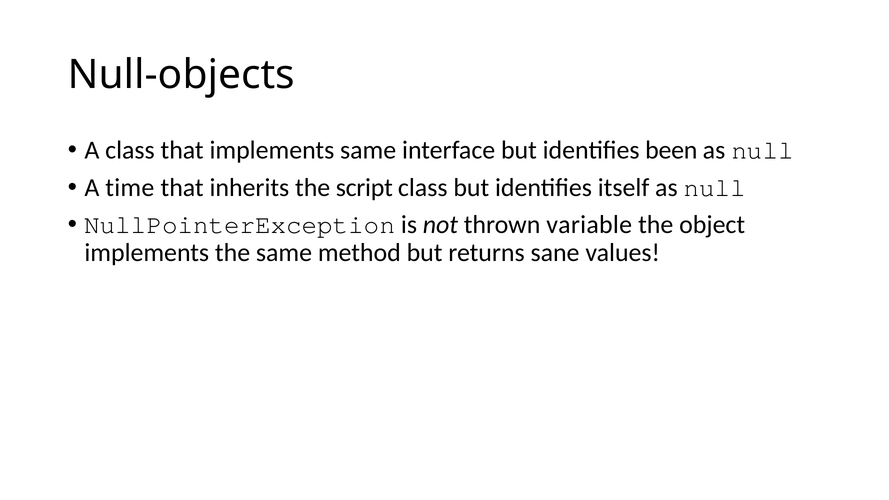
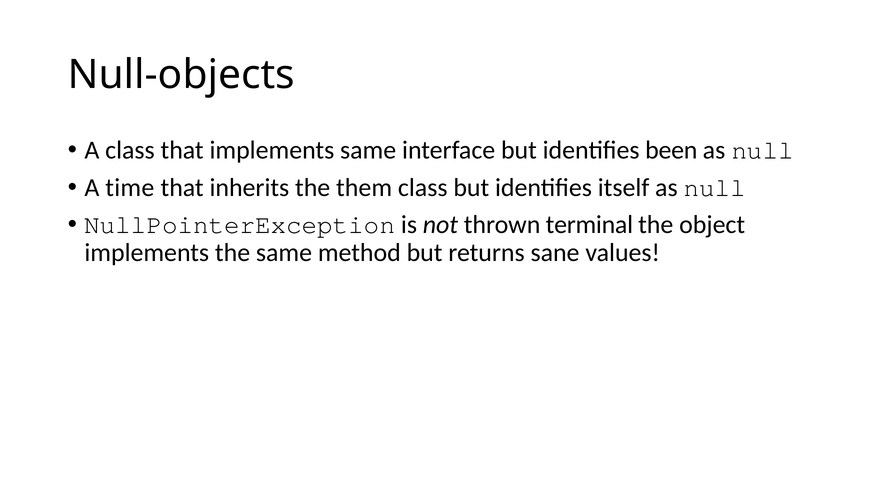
script: script -> them (364, 188)
variable: variable -> terminal (589, 225)
